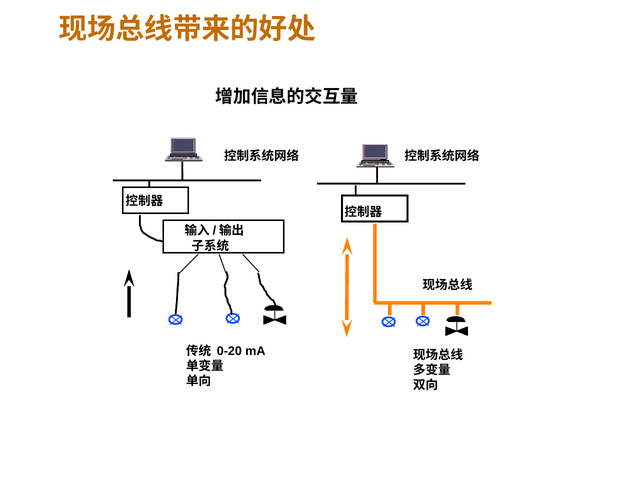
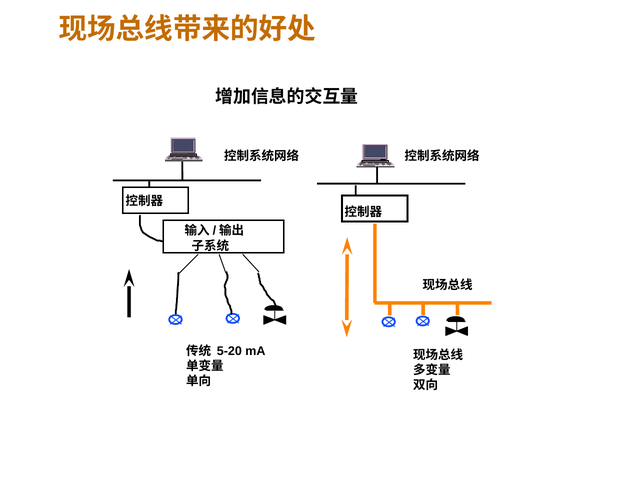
0-20: 0-20 -> 5-20 (229, 351)
